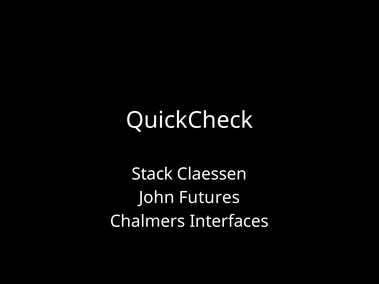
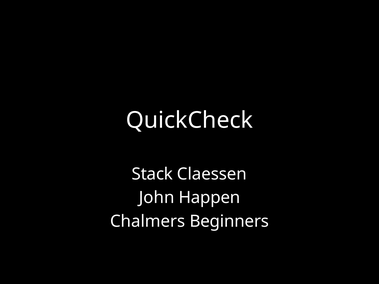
Futures: Futures -> Happen (210, 198)
Interfaces: Interfaces -> Beginners (229, 221)
